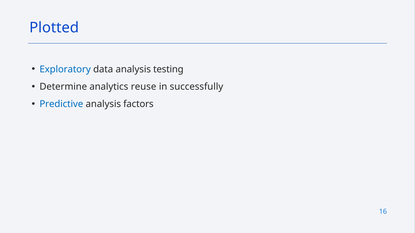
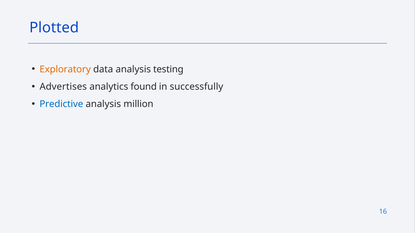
Exploratory colour: blue -> orange (65, 69)
Determine: Determine -> Advertises (63, 87)
reuse: reuse -> found (144, 87)
factors: factors -> million (138, 104)
